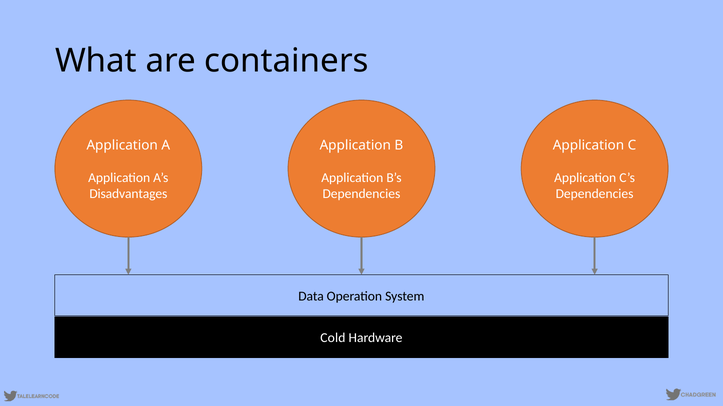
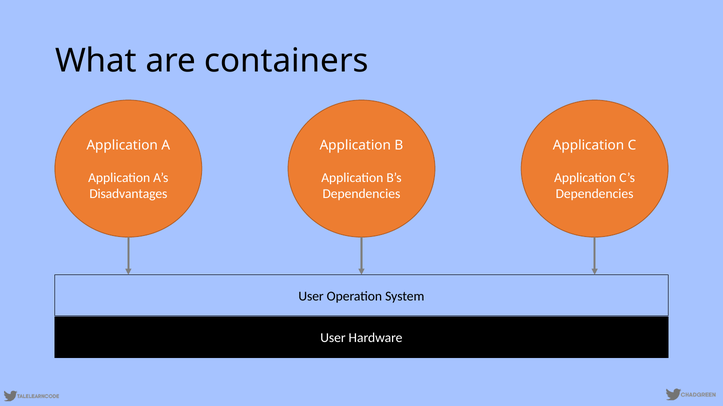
Data: Data -> User (311, 297)
Cold: Cold -> User (333, 339)
